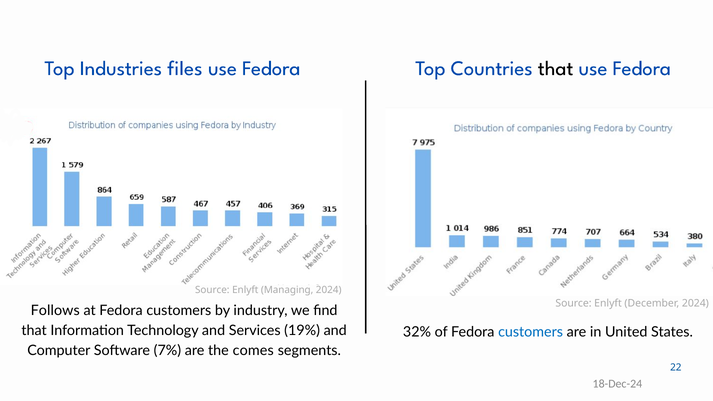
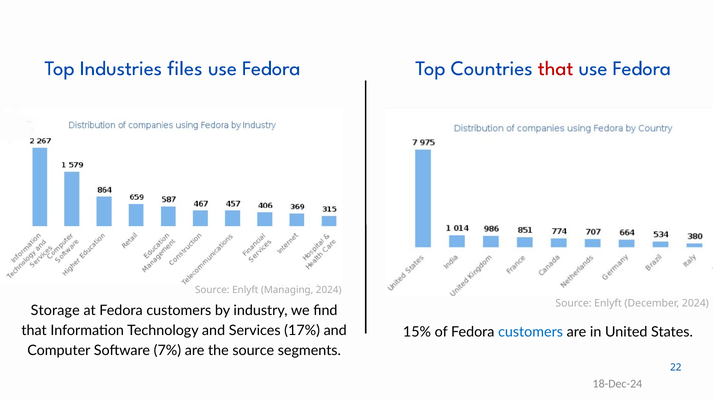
that colour: black -> red (556, 68)
Follows: Follows -> Storage (55, 311)
19%: 19% -> 17% (302, 331)
32%: 32% -> 15% (417, 332)
the comes: comes -> source (253, 351)
